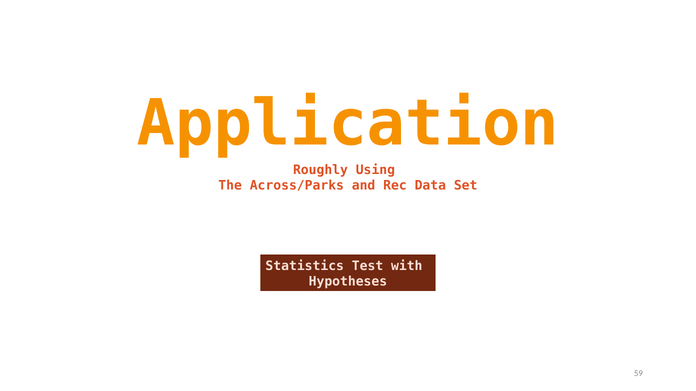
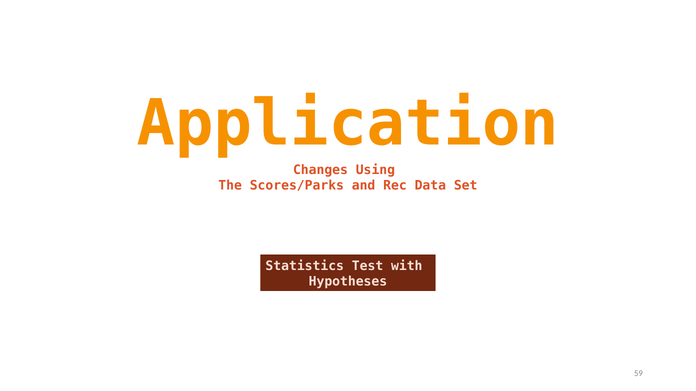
Roughly: Roughly -> Changes (320, 170)
Across/Parks: Across/Parks -> Scores/Parks (297, 186)
